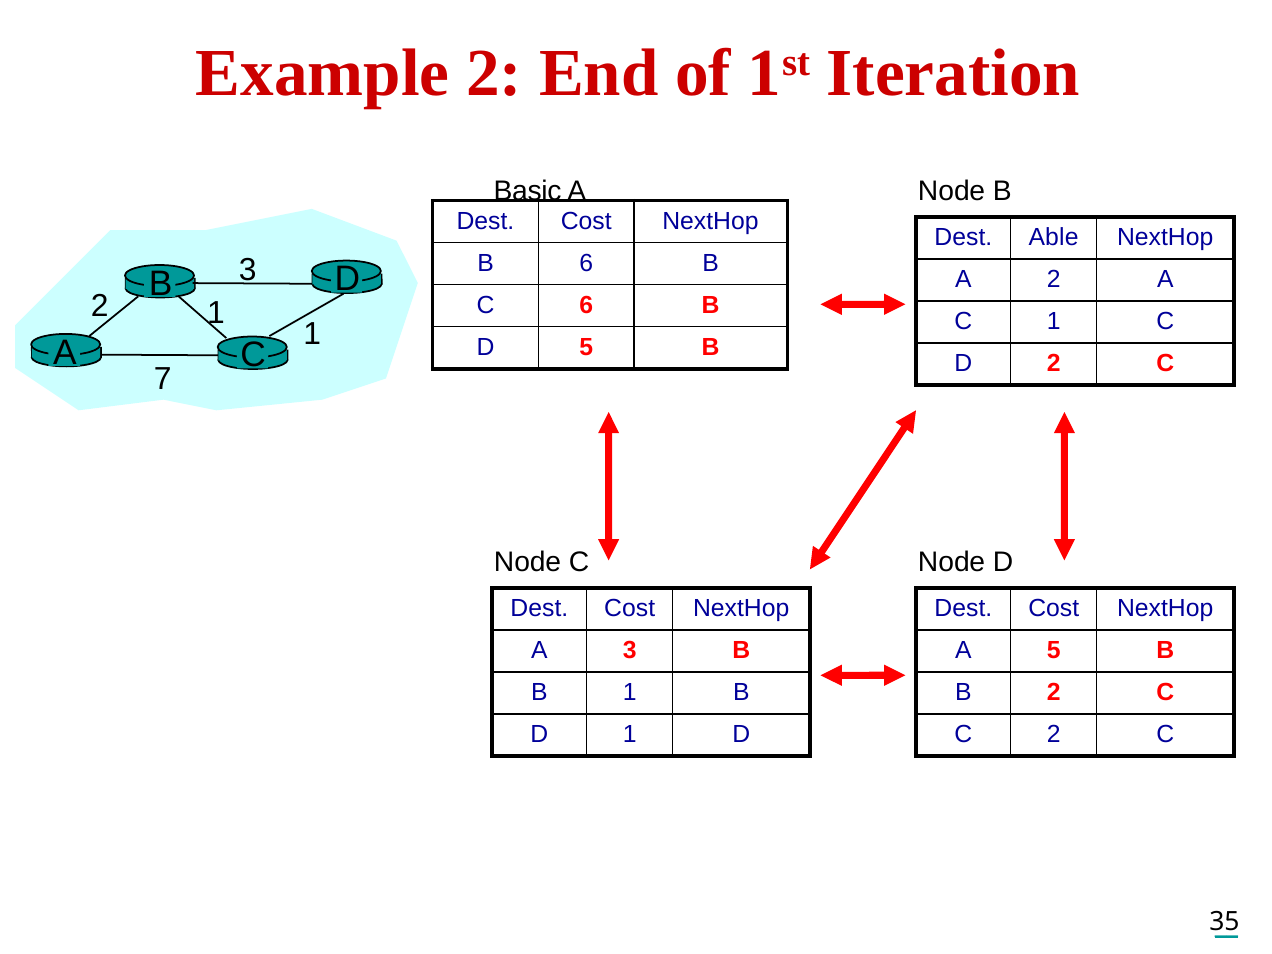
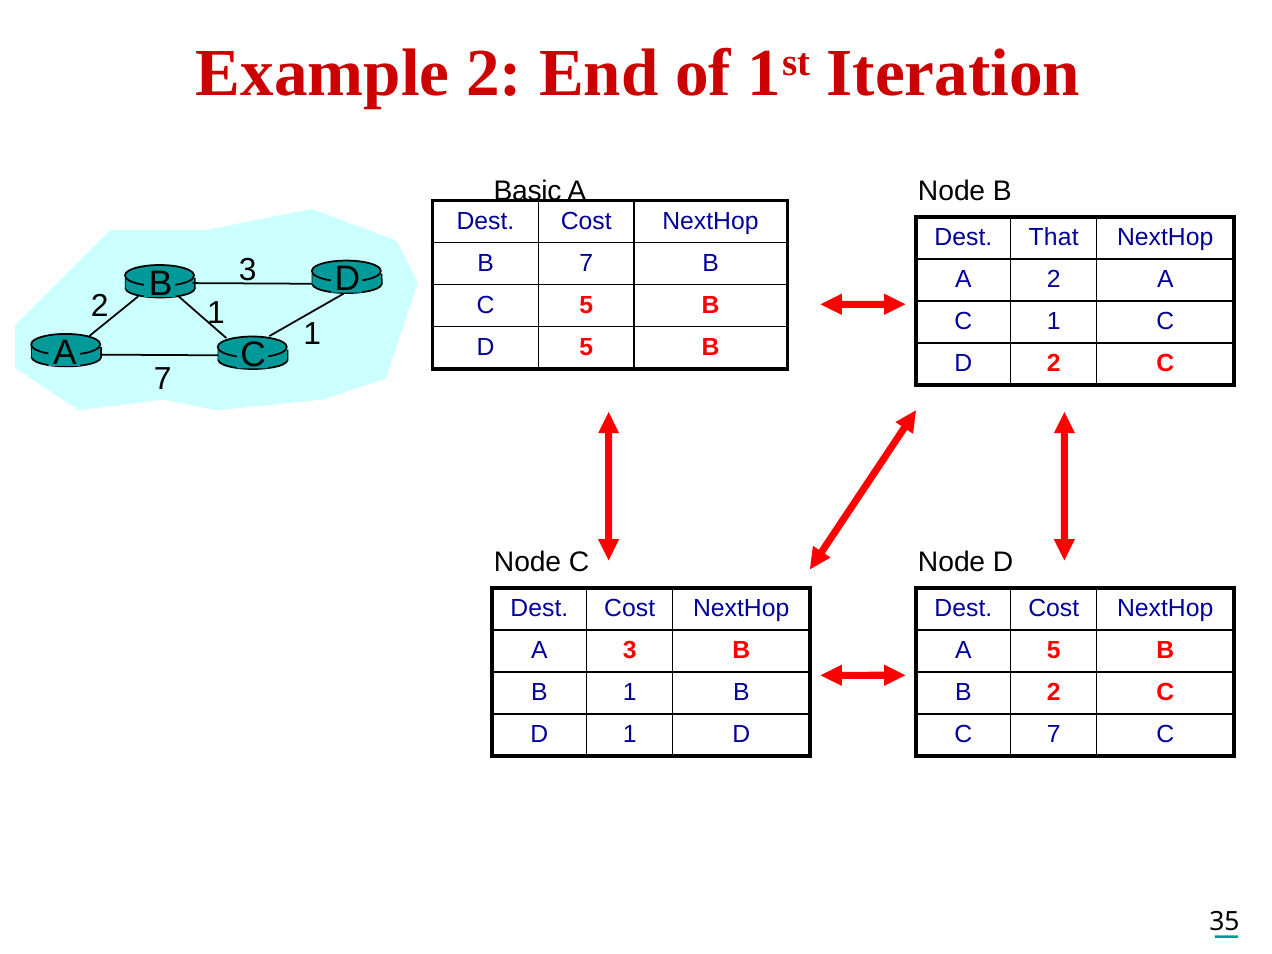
Able: Able -> That (1054, 237)
B 6: 6 -> 7 (586, 263)
C 6: 6 -> 5 (586, 305)
C 2: 2 -> 7 (1054, 735)
